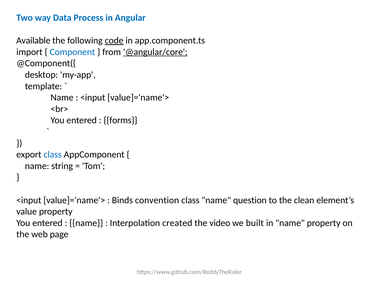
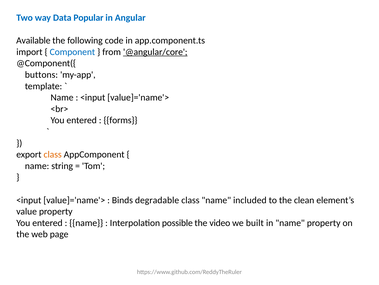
Process: Process -> Popular (88, 18)
code underline: present -> none (114, 40)
desktop: desktop -> buttons (41, 75)
class colour: blue -> orange (53, 154)
convention: convention -> degradable (157, 200)
question: question -> included (250, 200)
created: created -> possible (177, 222)
